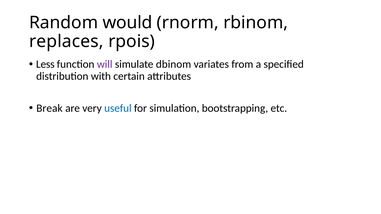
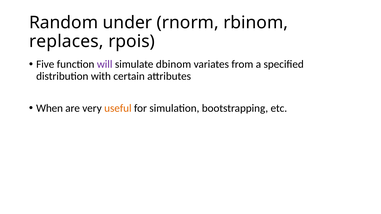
would: would -> under (127, 23)
Less: Less -> Five (45, 64)
Break: Break -> When (50, 108)
useful colour: blue -> orange (118, 108)
